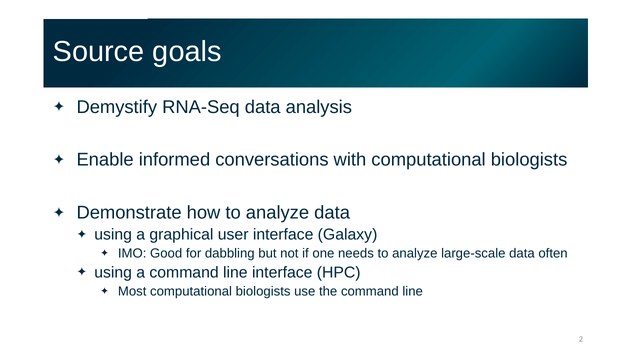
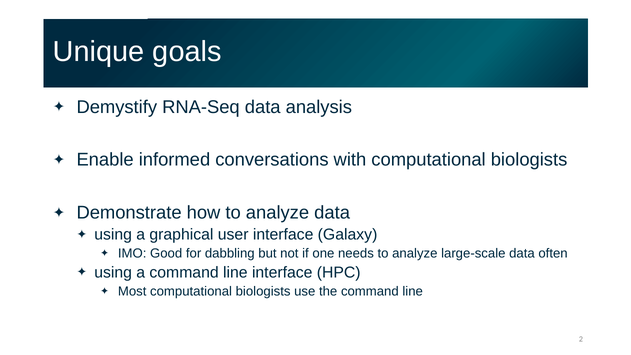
Source: Source -> Unique (99, 52)
